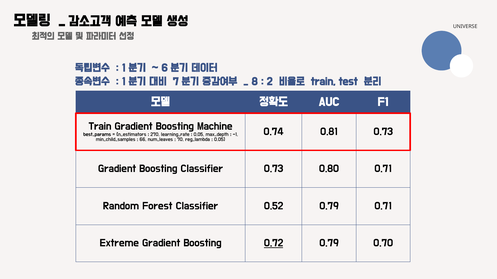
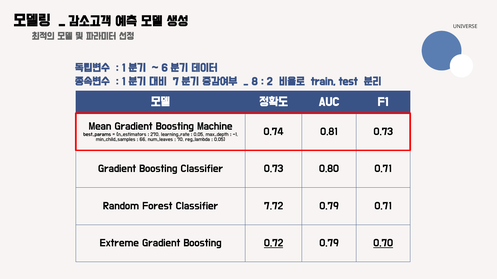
Train: Train -> Mean (100, 127)
0.52: 0.52 -> 7.72 (274, 206)
0.70 underline: none -> present (383, 244)
